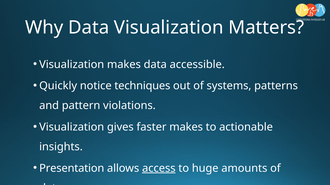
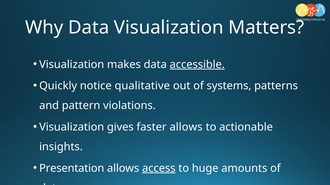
accessible underline: none -> present (197, 65)
techniques: techniques -> qualitative (142, 86)
faster makes: makes -> allows (186, 127)
